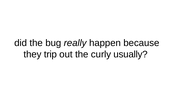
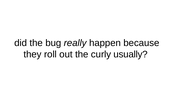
trip: trip -> roll (50, 54)
